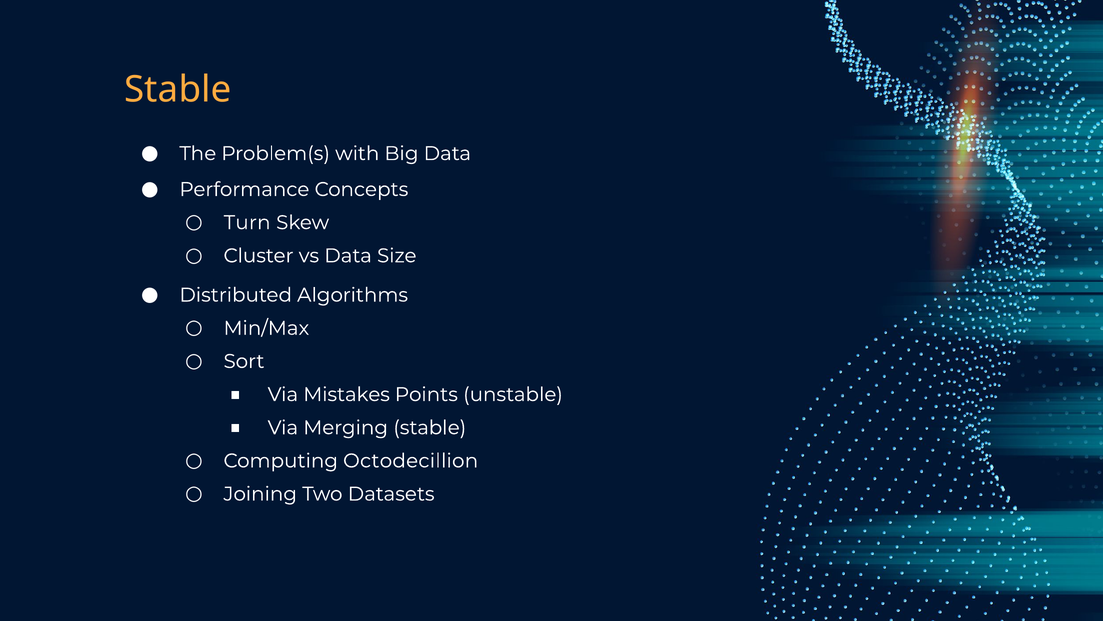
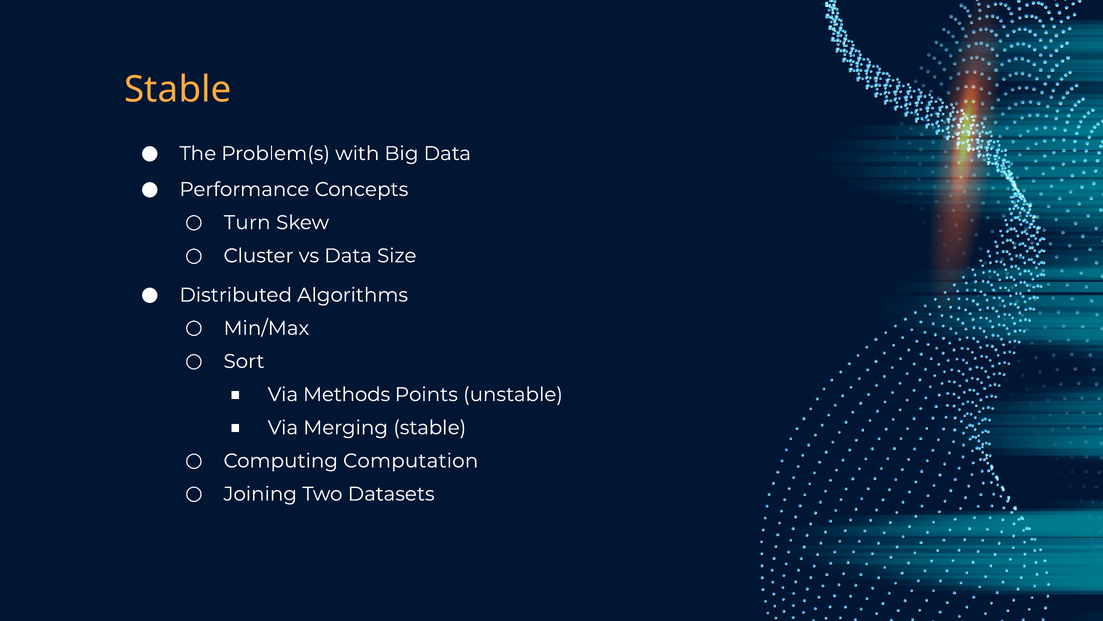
Mistakes: Mistakes -> Methods (347, 394)
Octodecillion: Octodecillion -> Computation (411, 460)
